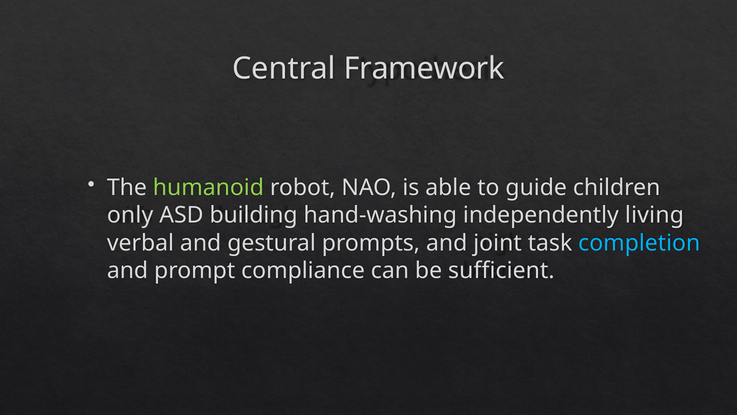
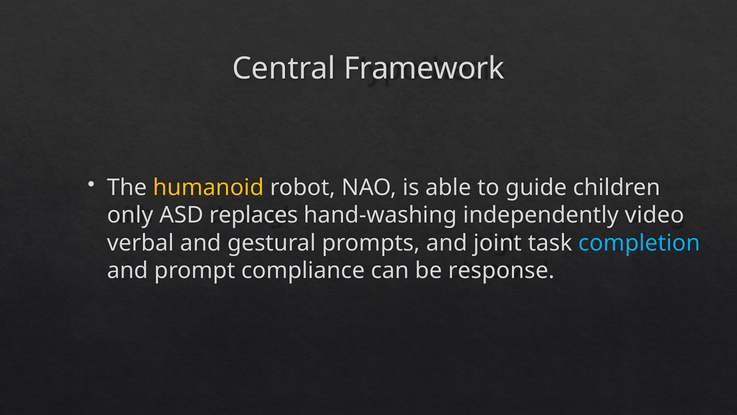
humanoid colour: light green -> yellow (208, 187)
building: building -> replaces (254, 215)
living: living -> video (655, 215)
sufficient: sufficient -> response (501, 270)
